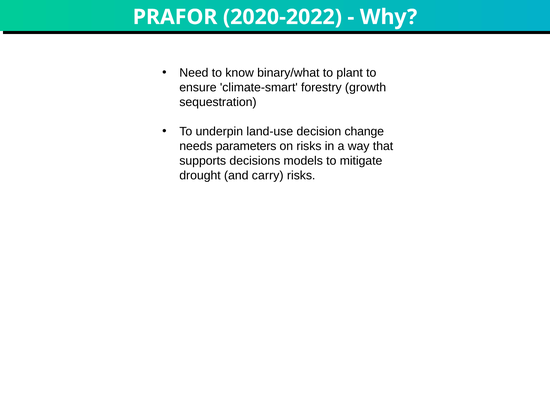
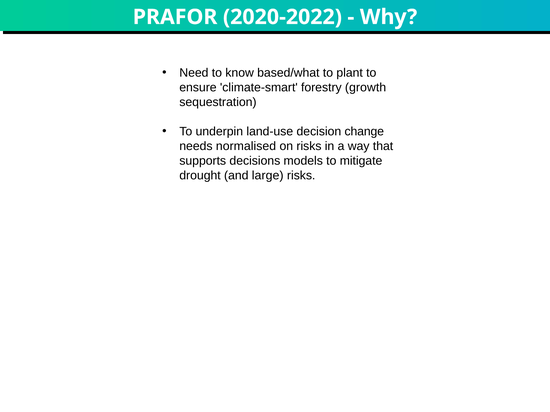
binary/what: binary/what -> based/what (288, 73)
parameters: parameters -> normalised (246, 146)
carry: carry -> large (268, 176)
